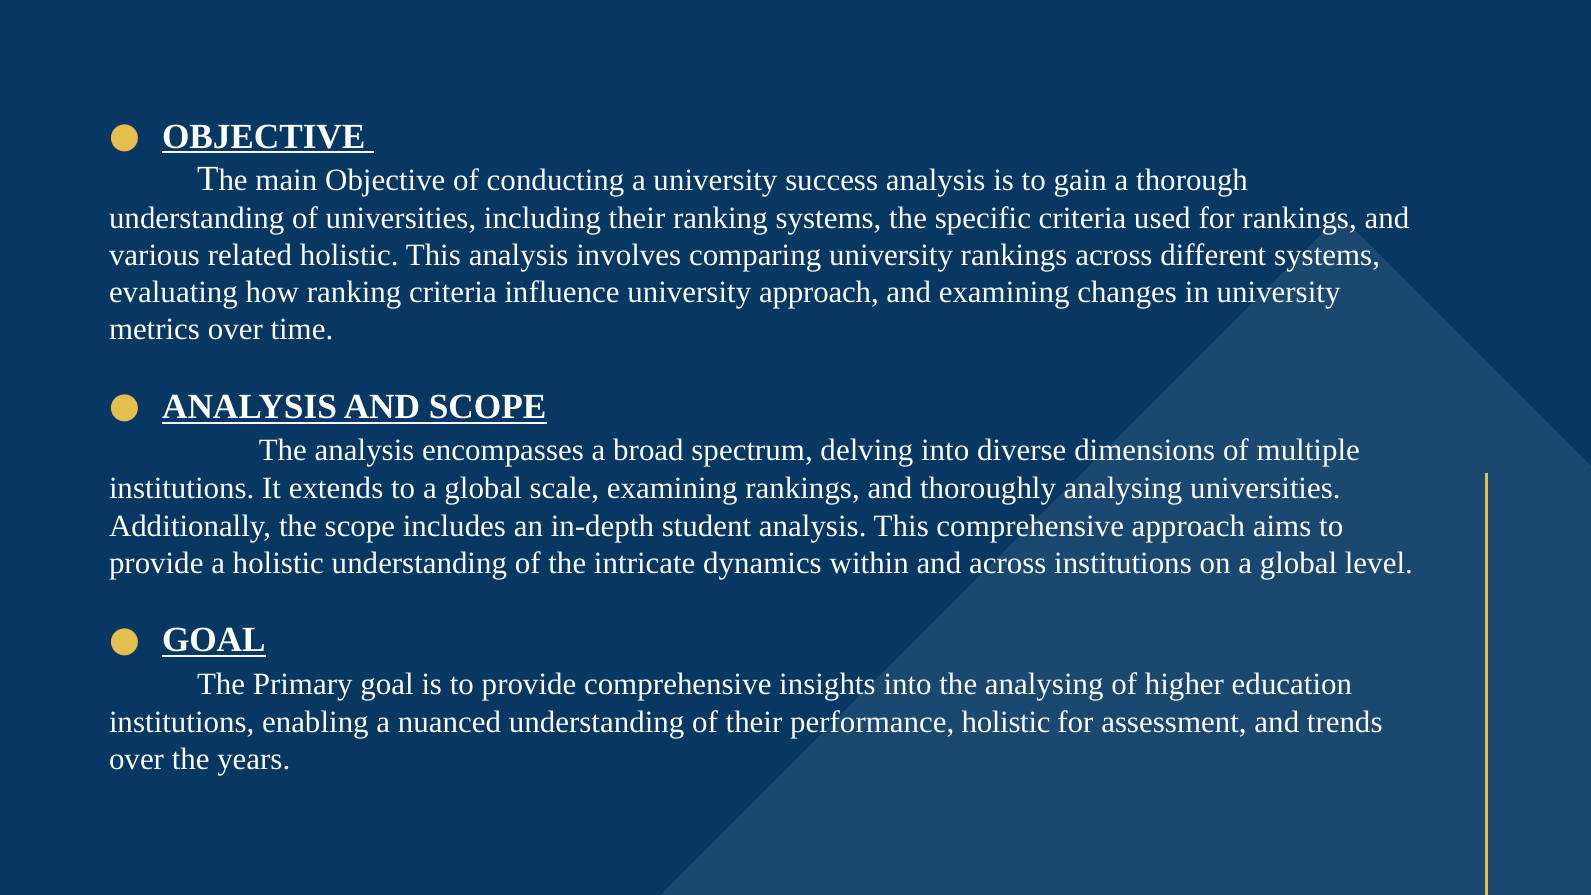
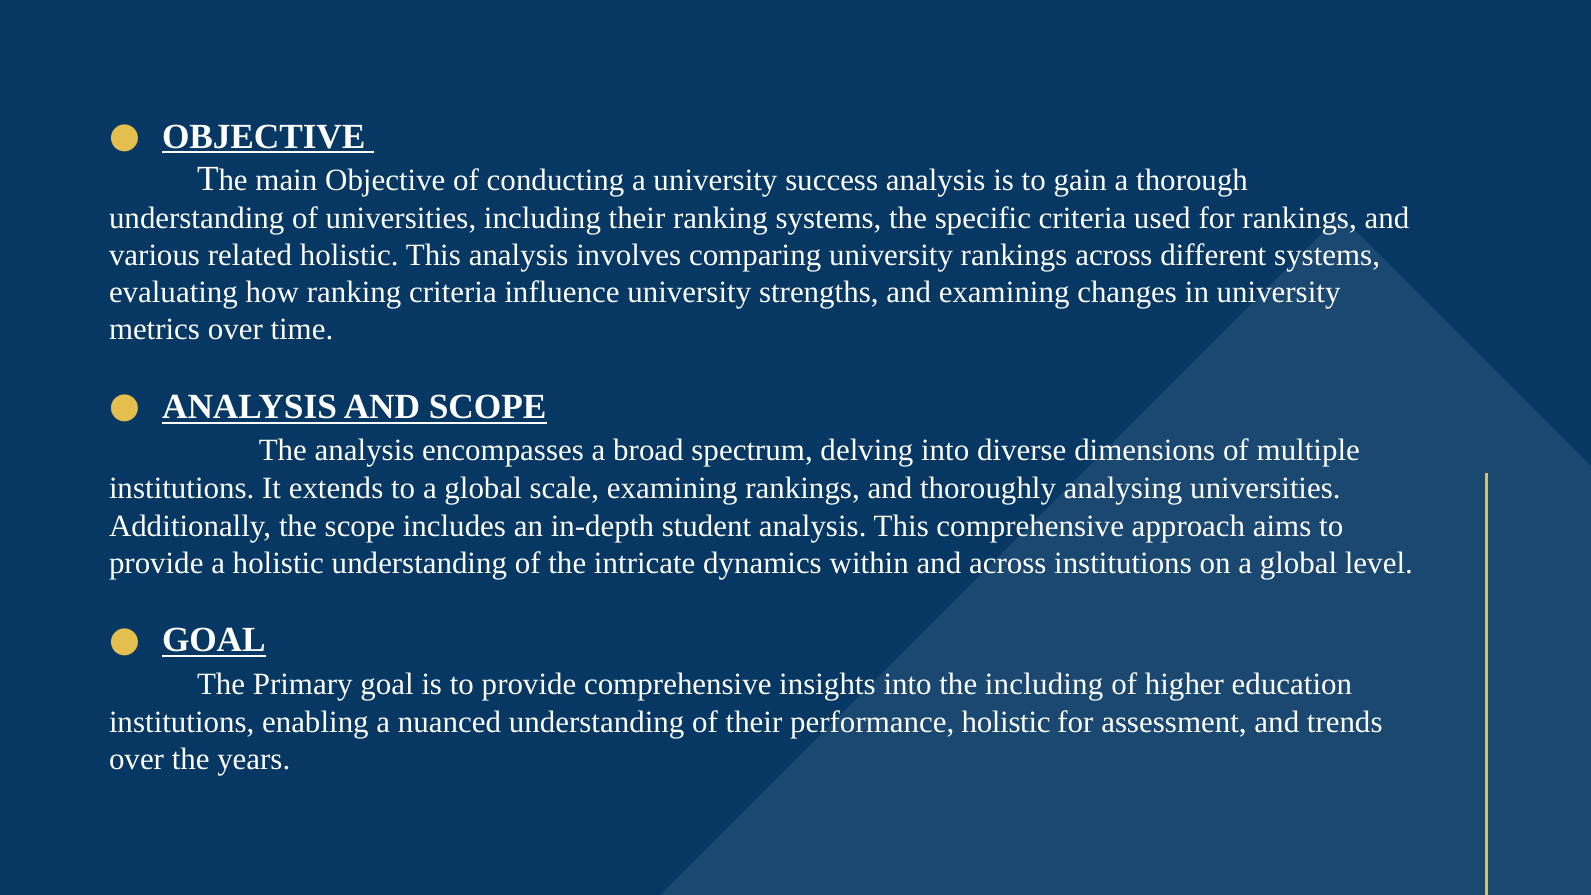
university approach: approach -> strengths (819, 293)
the analysing: analysing -> including (1044, 684)
